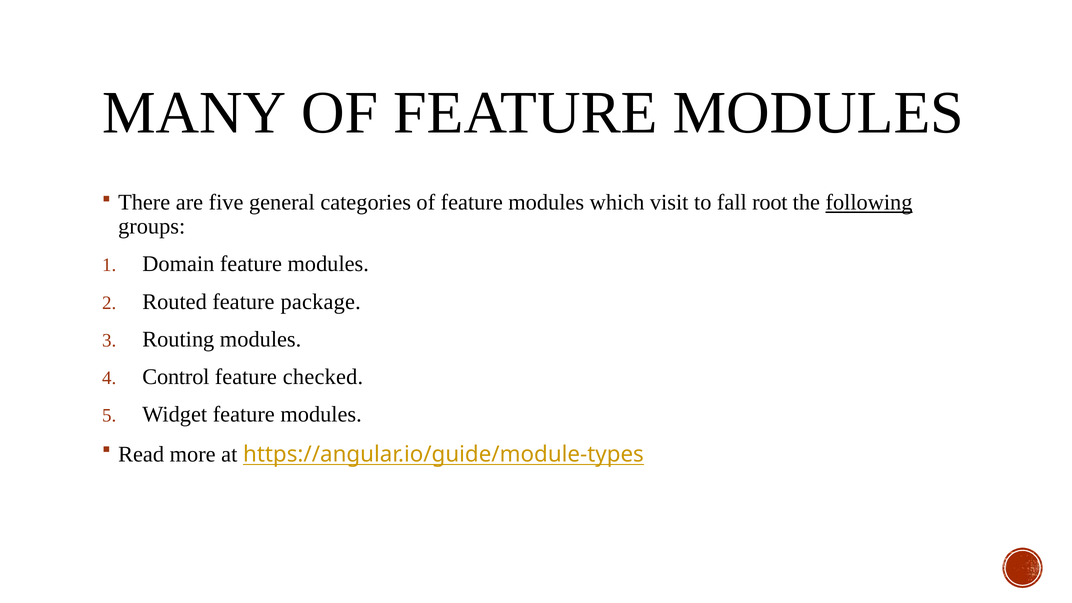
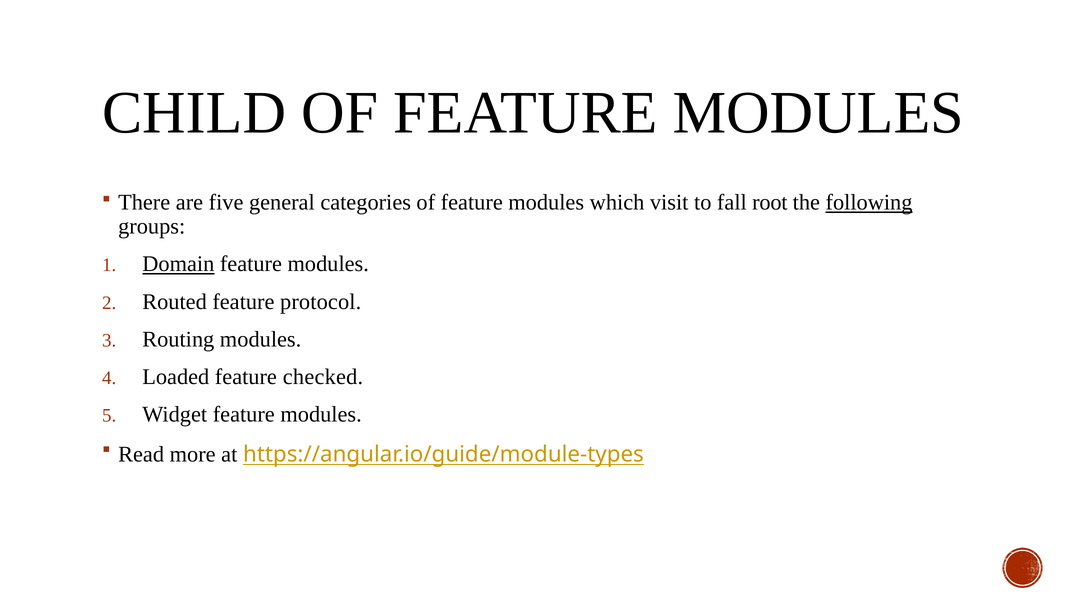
MANY: MANY -> CHILD (194, 113)
Domain underline: none -> present (178, 264)
package: package -> protocol (321, 302)
Control: Control -> Loaded (176, 377)
